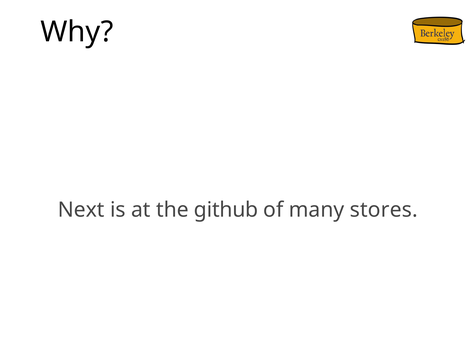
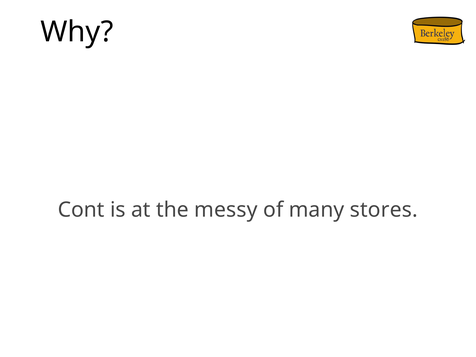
Next: Next -> Cont (81, 210)
github: github -> messy (226, 210)
